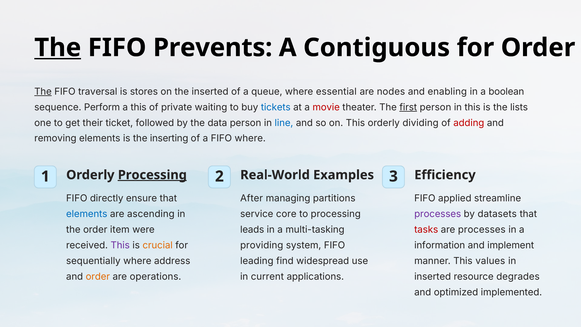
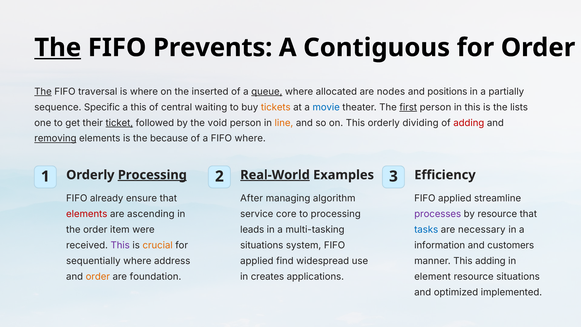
is stores: stores -> where (144, 92)
queue underline: none -> present (267, 92)
essential: essential -> allocated (336, 92)
enabling: enabling -> positions (447, 92)
boolean: boolean -> partially (506, 92)
Perform: Perform -> Specific (102, 107)
private: private -> central (177, 107)
tickets colour: blue -> orange (276, 107)
movie colour: red -> blue (326, 107)
ticket underline: none -> present (119, 123)
data: data -> void (217, 123)
line colour: blue -> orange (284, 123)
removing underline: none -> present (55, 138)
inserting: inserting -> because (169, 138)
Real-World underline: none -> present (275, 175)
directly: directly -> already (107, 198)
partitions: partitions -> algorithm (334, 198)
elements colour: blue -> red (87, 214)
by datasets: datasets -> resource (497, 214)
tasks colour: red -> blue (426, 230)
are processes: processes -> necessary (482, 230)
providing: providing -> situations (262, 245)
implement: implement -> customers (511, 245)
leading: leading -> applied (257, 261)
This values: values -> adding (490, 261)
operations: operations -> foundation (156, 276)
current: current -> creates (267, 276)
inserted: inserted -> element (433, 276)
resource degrades: degrades -> situations (518, 276)
